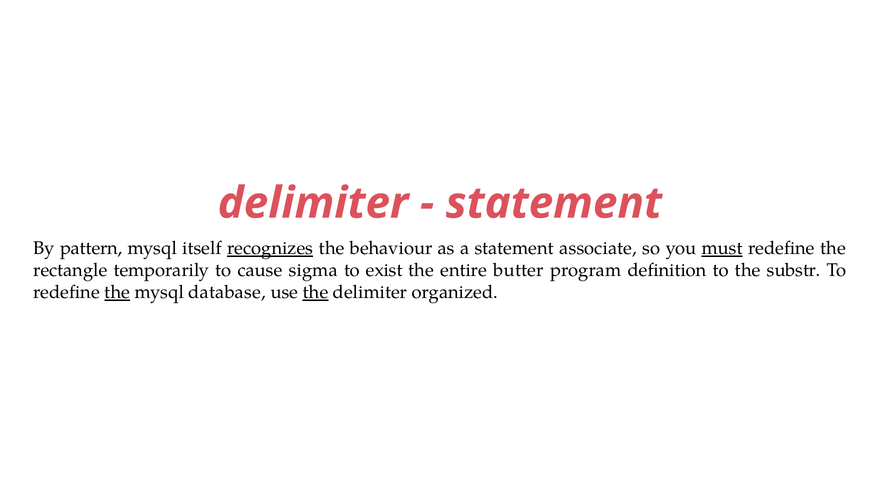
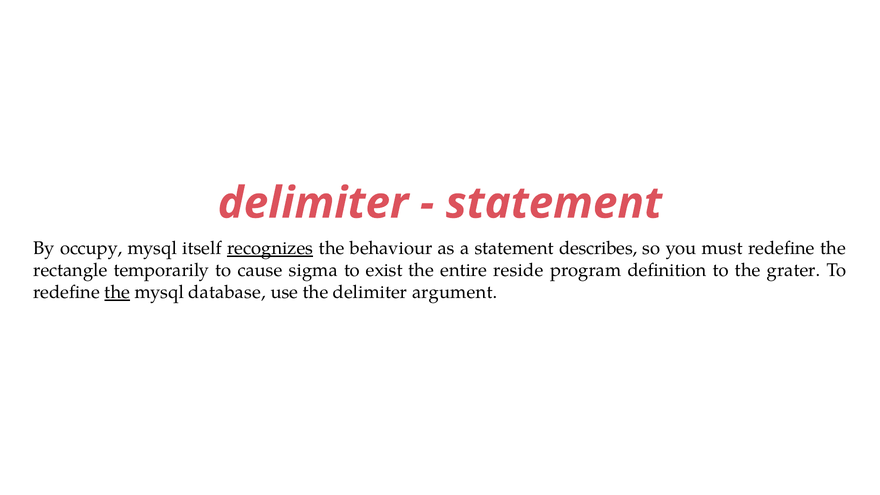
pattern: pattern -> occupy (91, 248)
associate: associate -> describes (598, 248)
must underline: present -> none (722, 248)
butter: butter -> reside (518, 270)
substr: substr -> grater (794, 270)
the underline: present -> none (315, 292)
organized: organized -> argument (455, 292)
